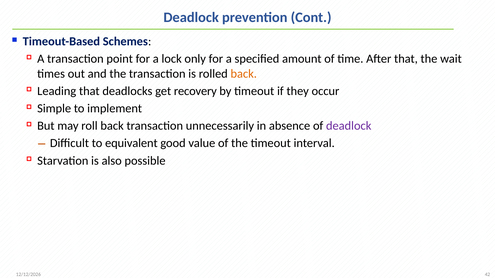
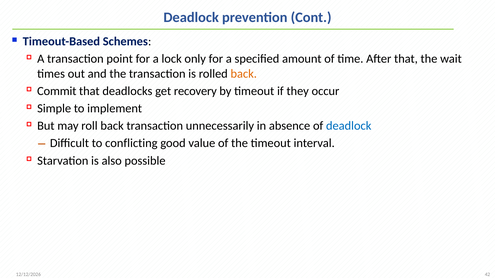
Leading: Leading -> Commit (57, 91)
deadlock colour: purple -> blue (349, 126)
equivalent: equivalent -> conflicting (131, 143)
